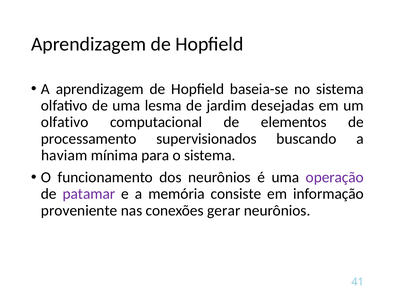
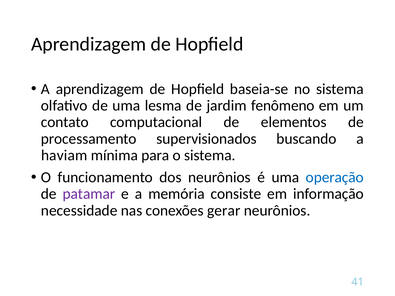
desejadas: desejadas -> fenômeno (283, 106)
olfativo: olfativo -> contato (65, 122)
operação colour: purple -> blue (335, 178)
proveniente: proveniente -> necessidade (79, 211)
